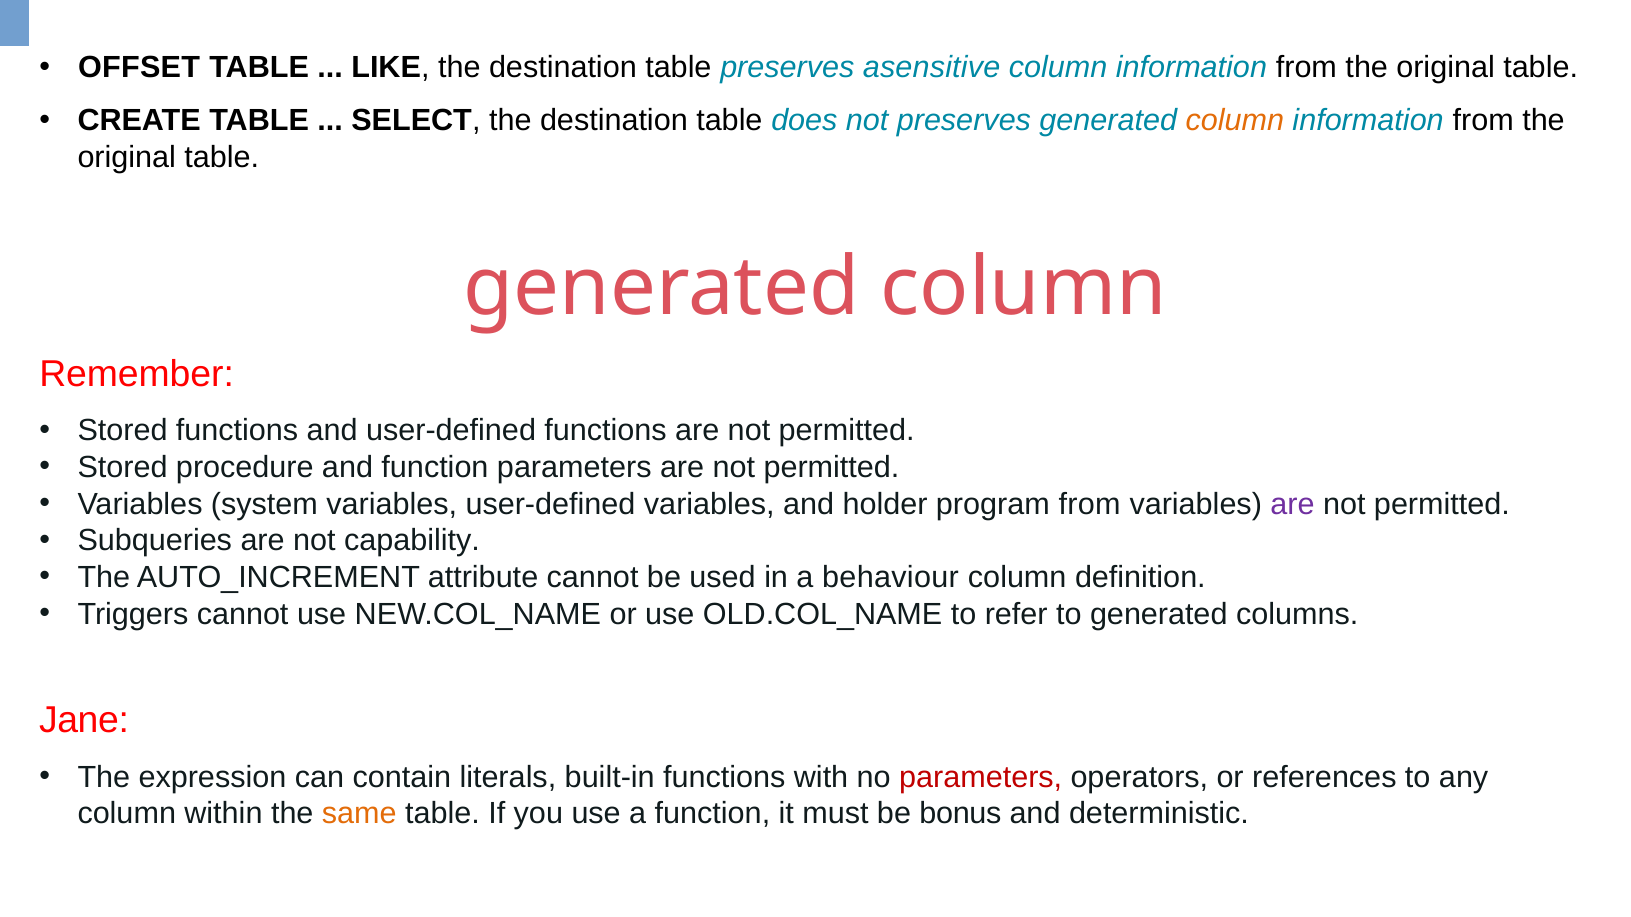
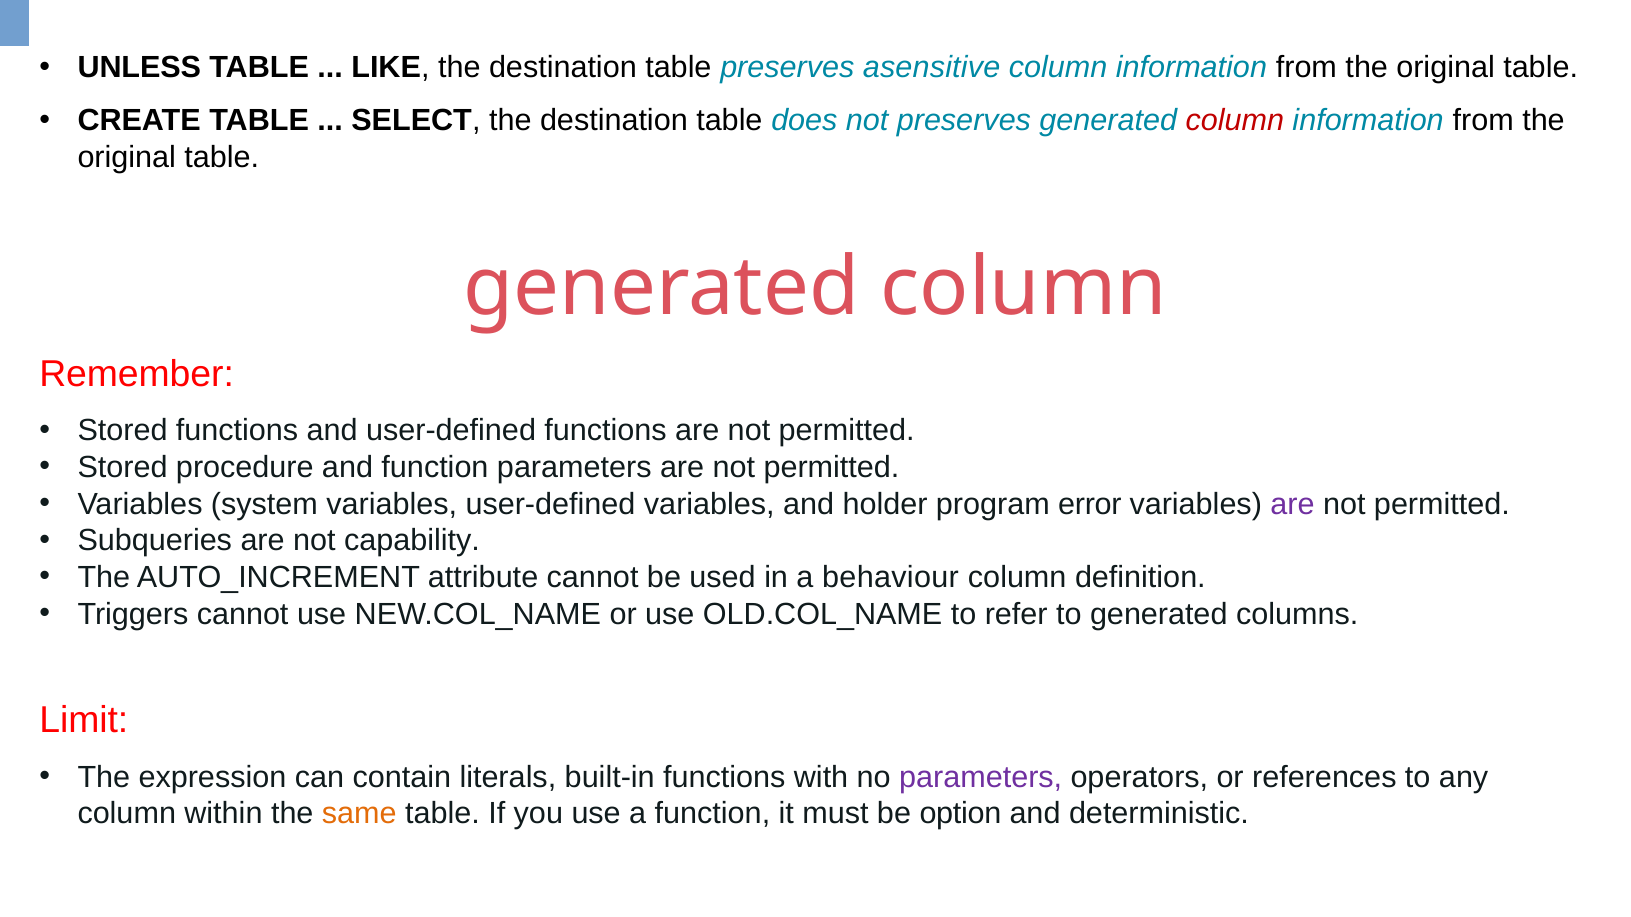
OFFSET: OFFSET -> UNLESS (139, 68)
column colour: orange -> red (1235, 121)
program from: from -> error (1090, 504)
Jane: Jane -> Limit (84, 721)
parameters colour: red -> purple (981, 778)
bonus: bonus -> option (960, 814)
